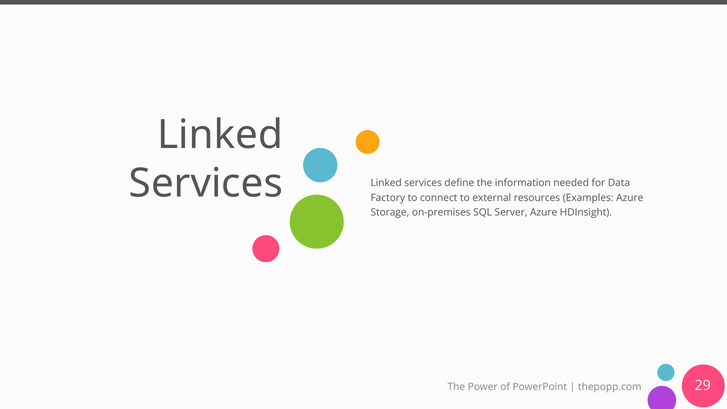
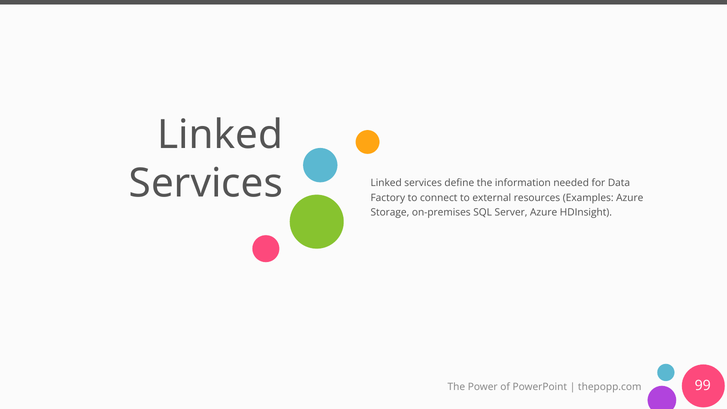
29: 29 -> 99 (703, 386)
